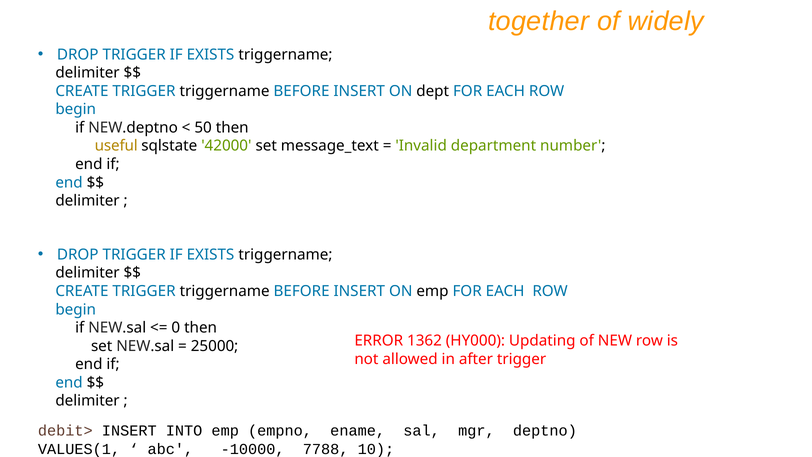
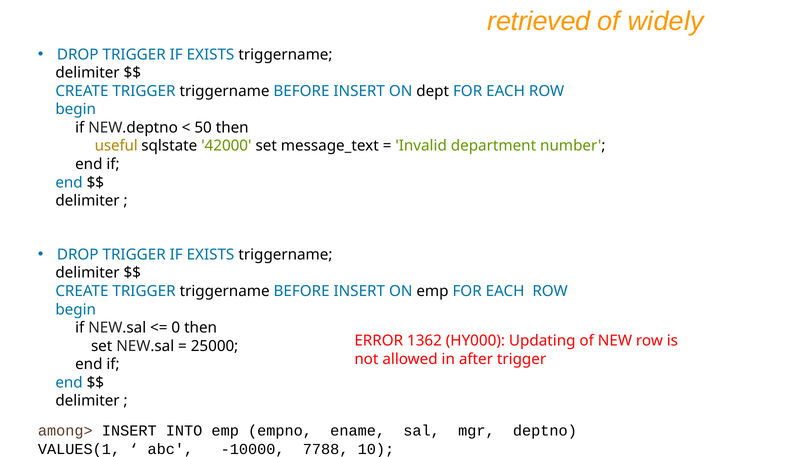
together: together -> retrieved (539, 21)
debit>: debit> -> among> (65, 430)
